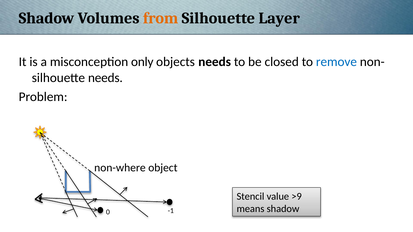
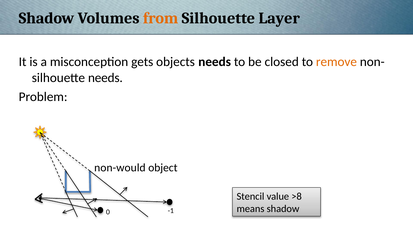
only: only -> gets (142, 62)
remove colour: blue -> orange (336, 62)
non-where: non-where -> non-would (120, 168)
>9: >9 -> >8 (297, 197)
